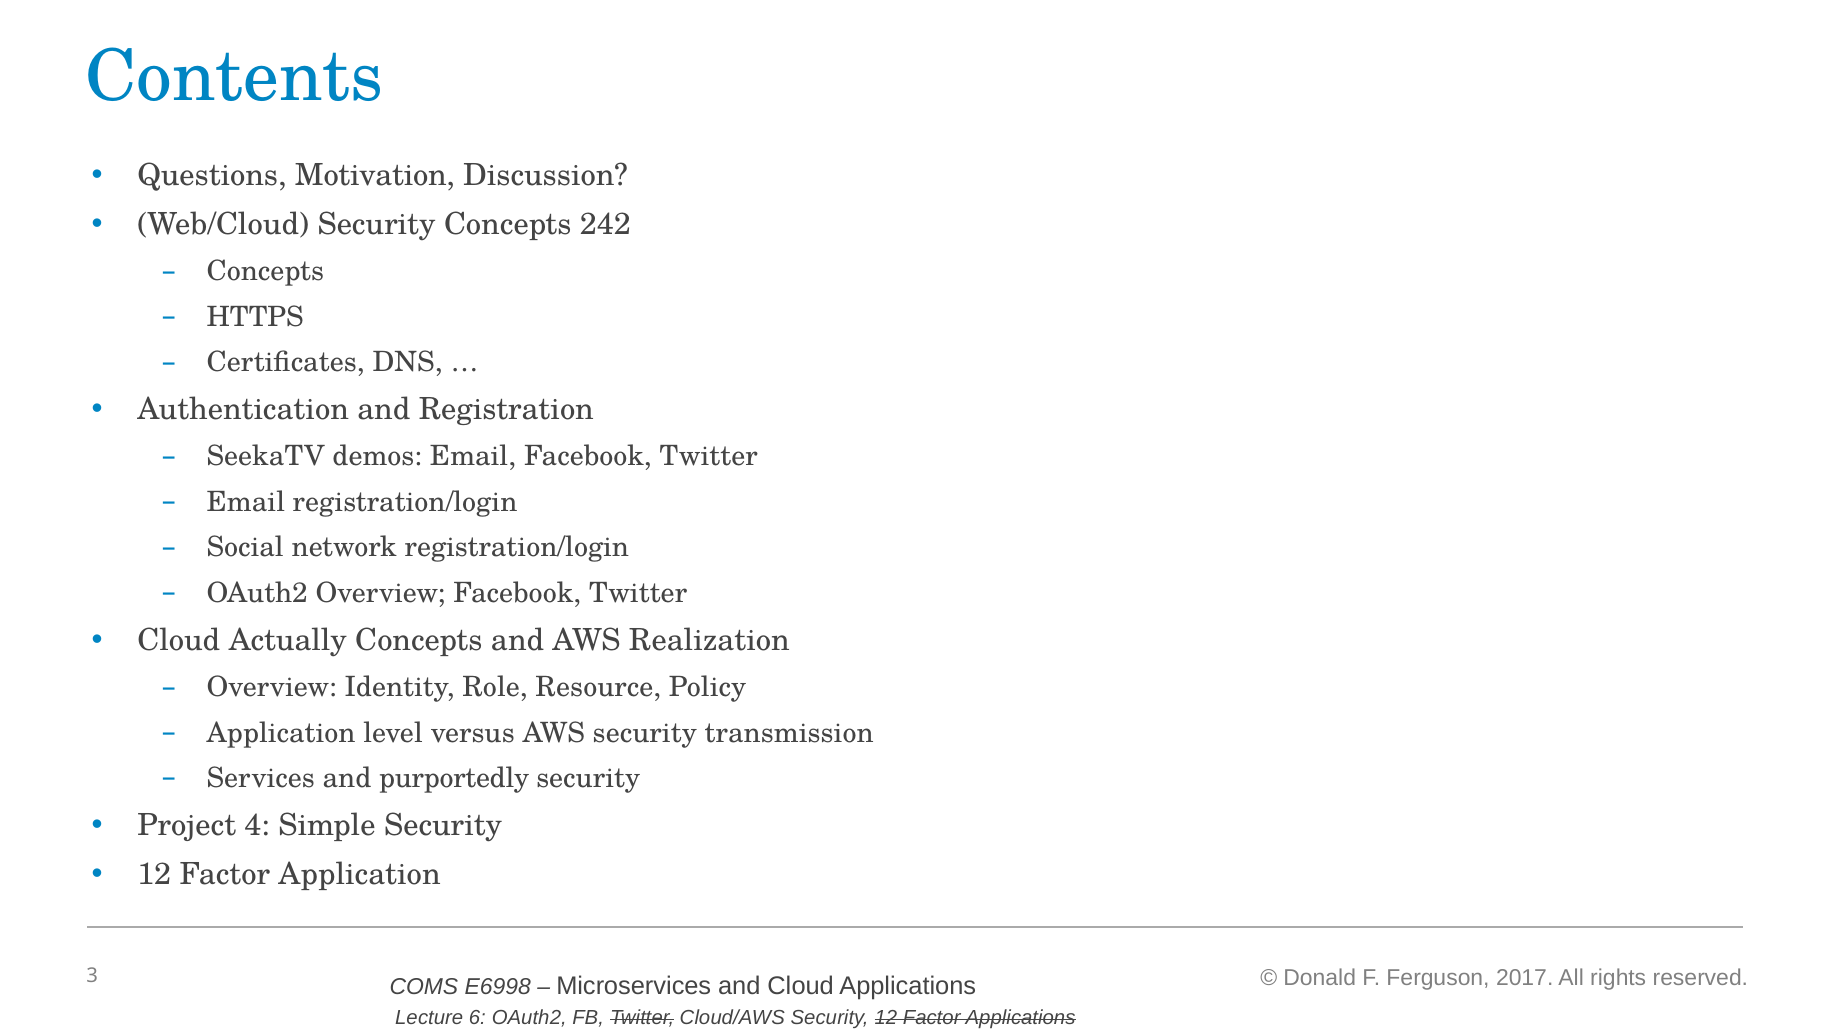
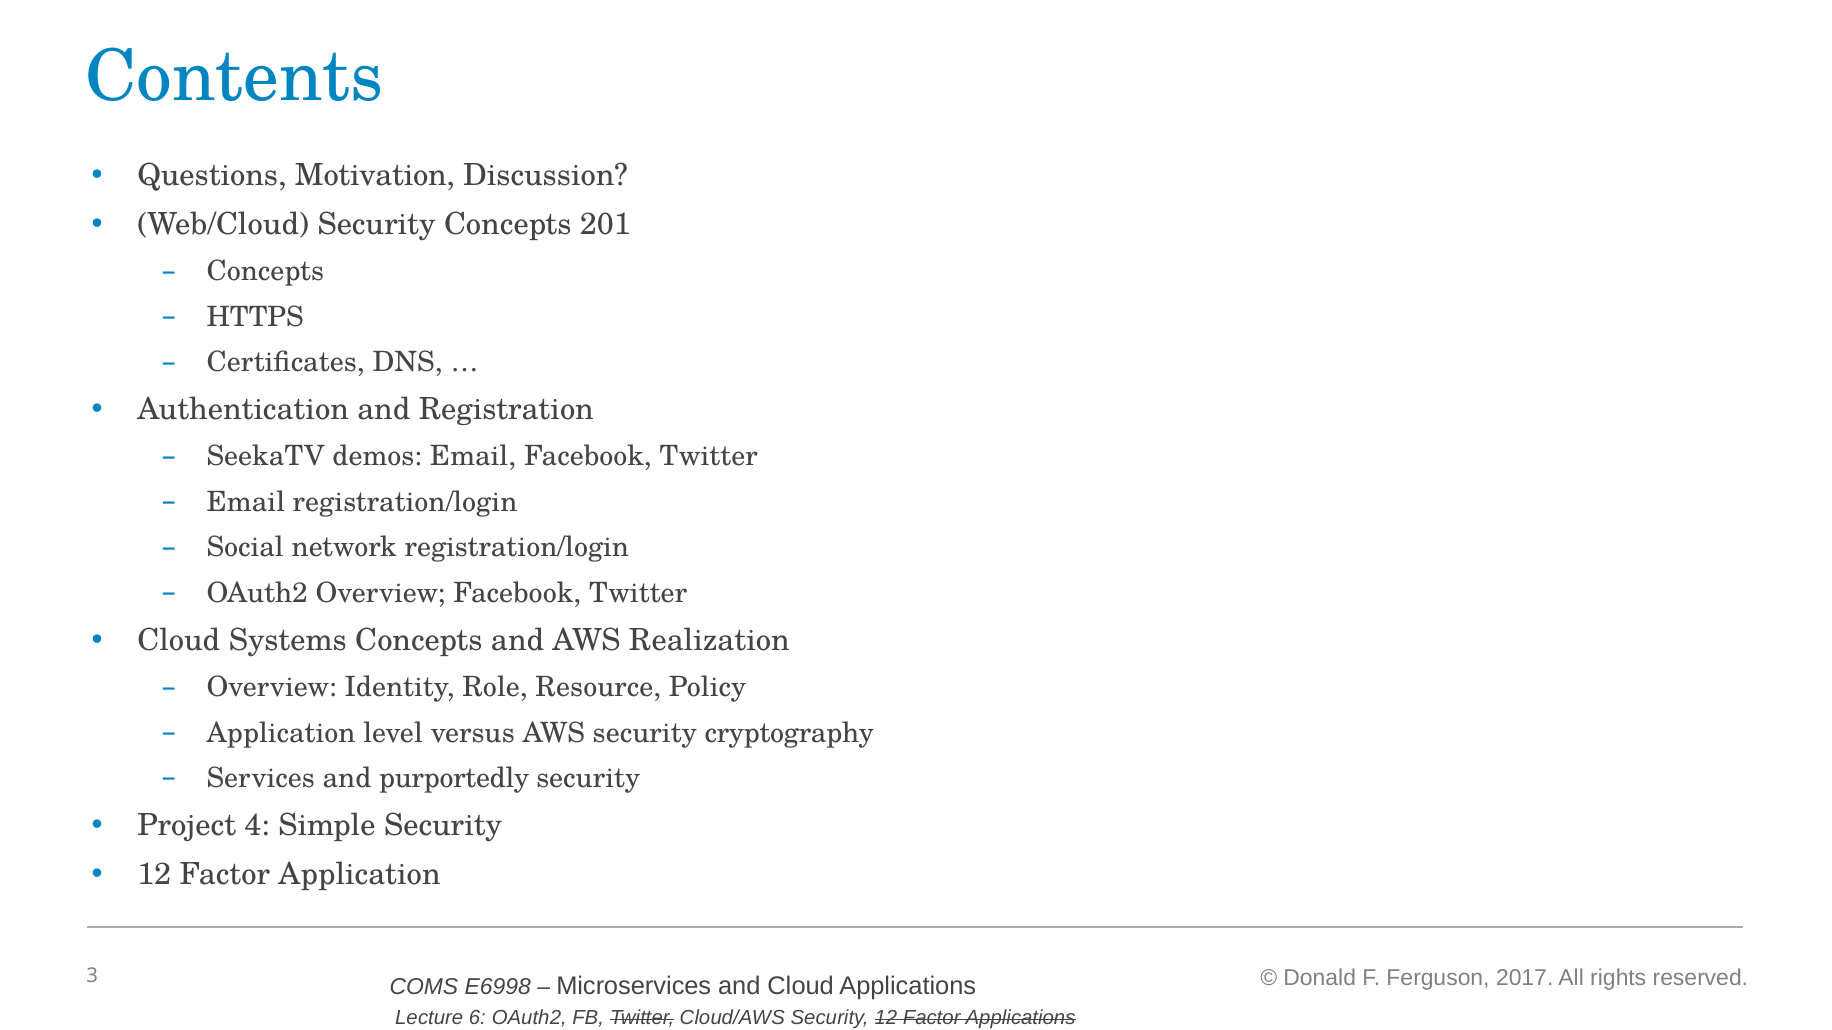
242: 242 -> 201 (605, 225)
Actually: Actually -> Systems (288, 641)
transmission: transmission -> cryptography (789, 733)
